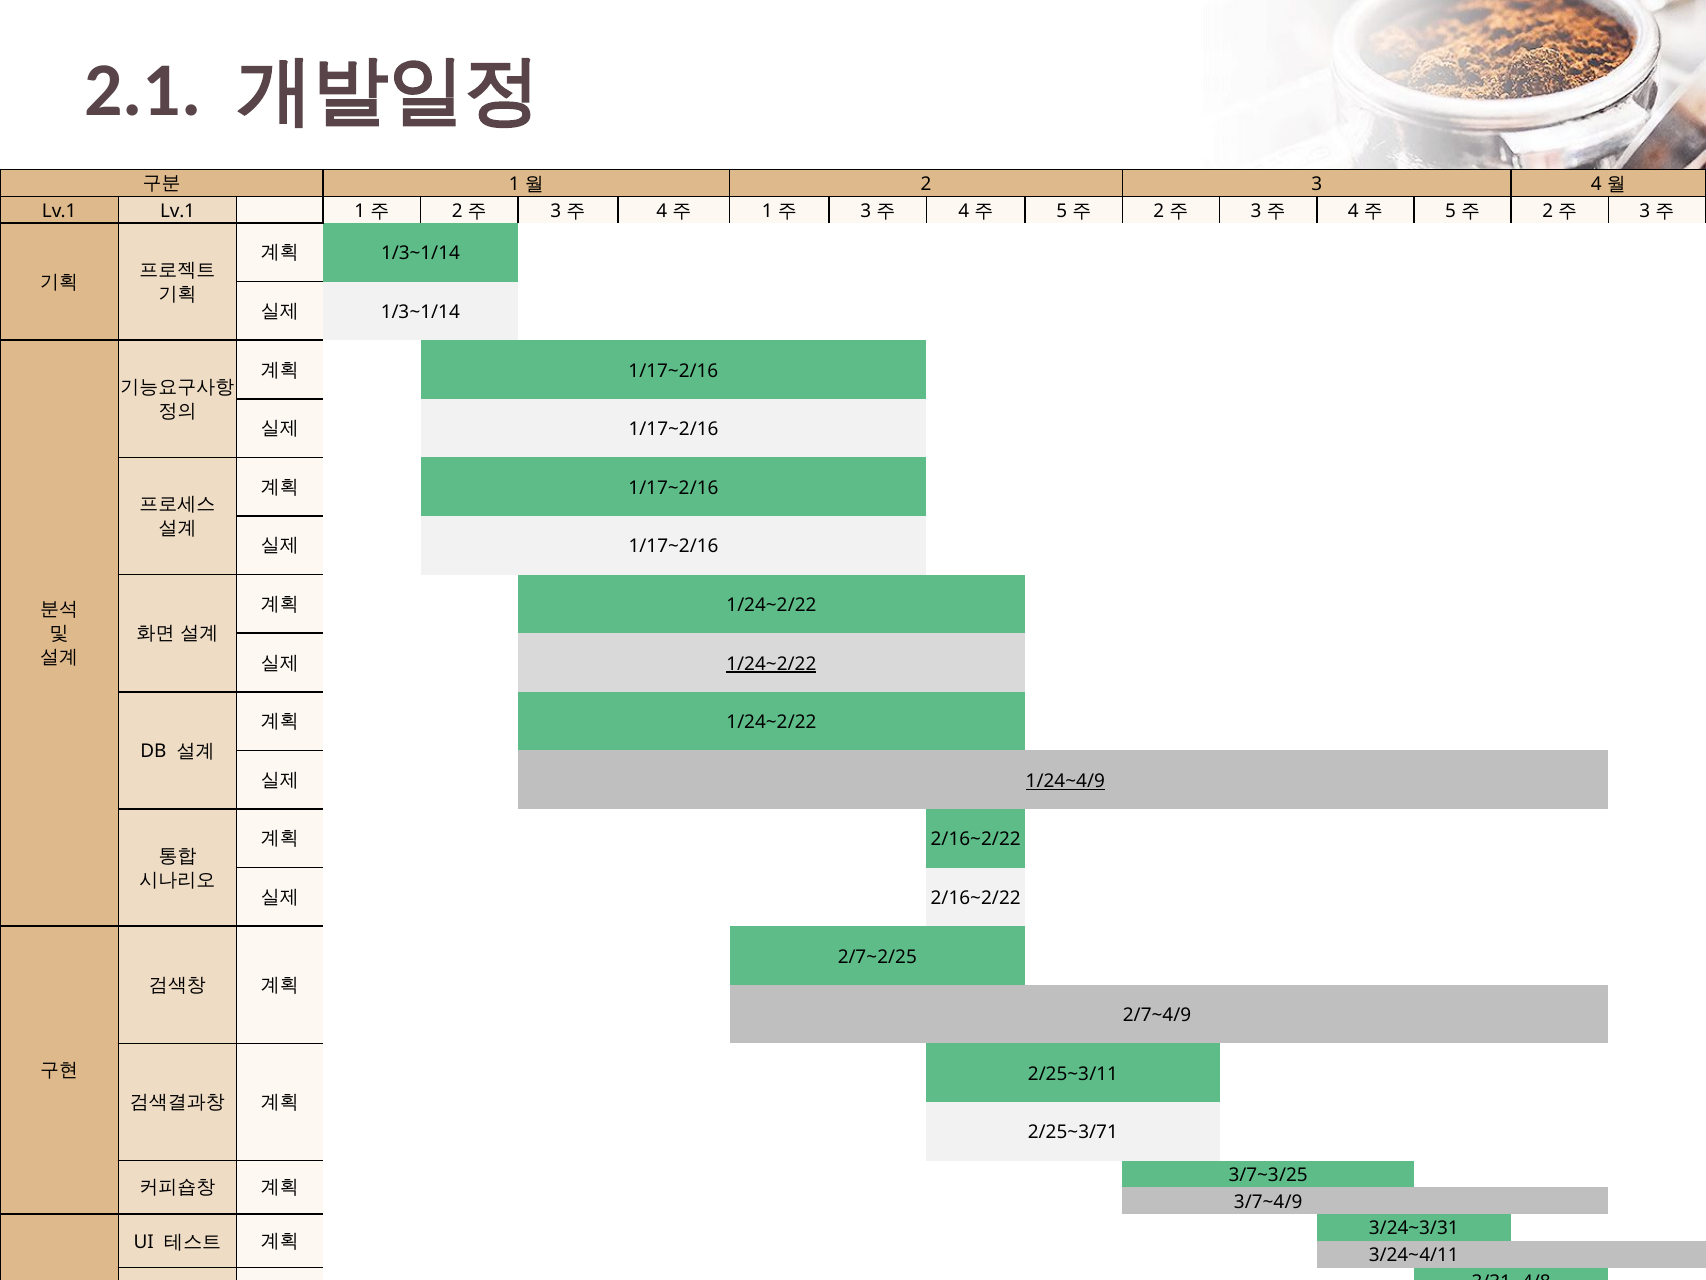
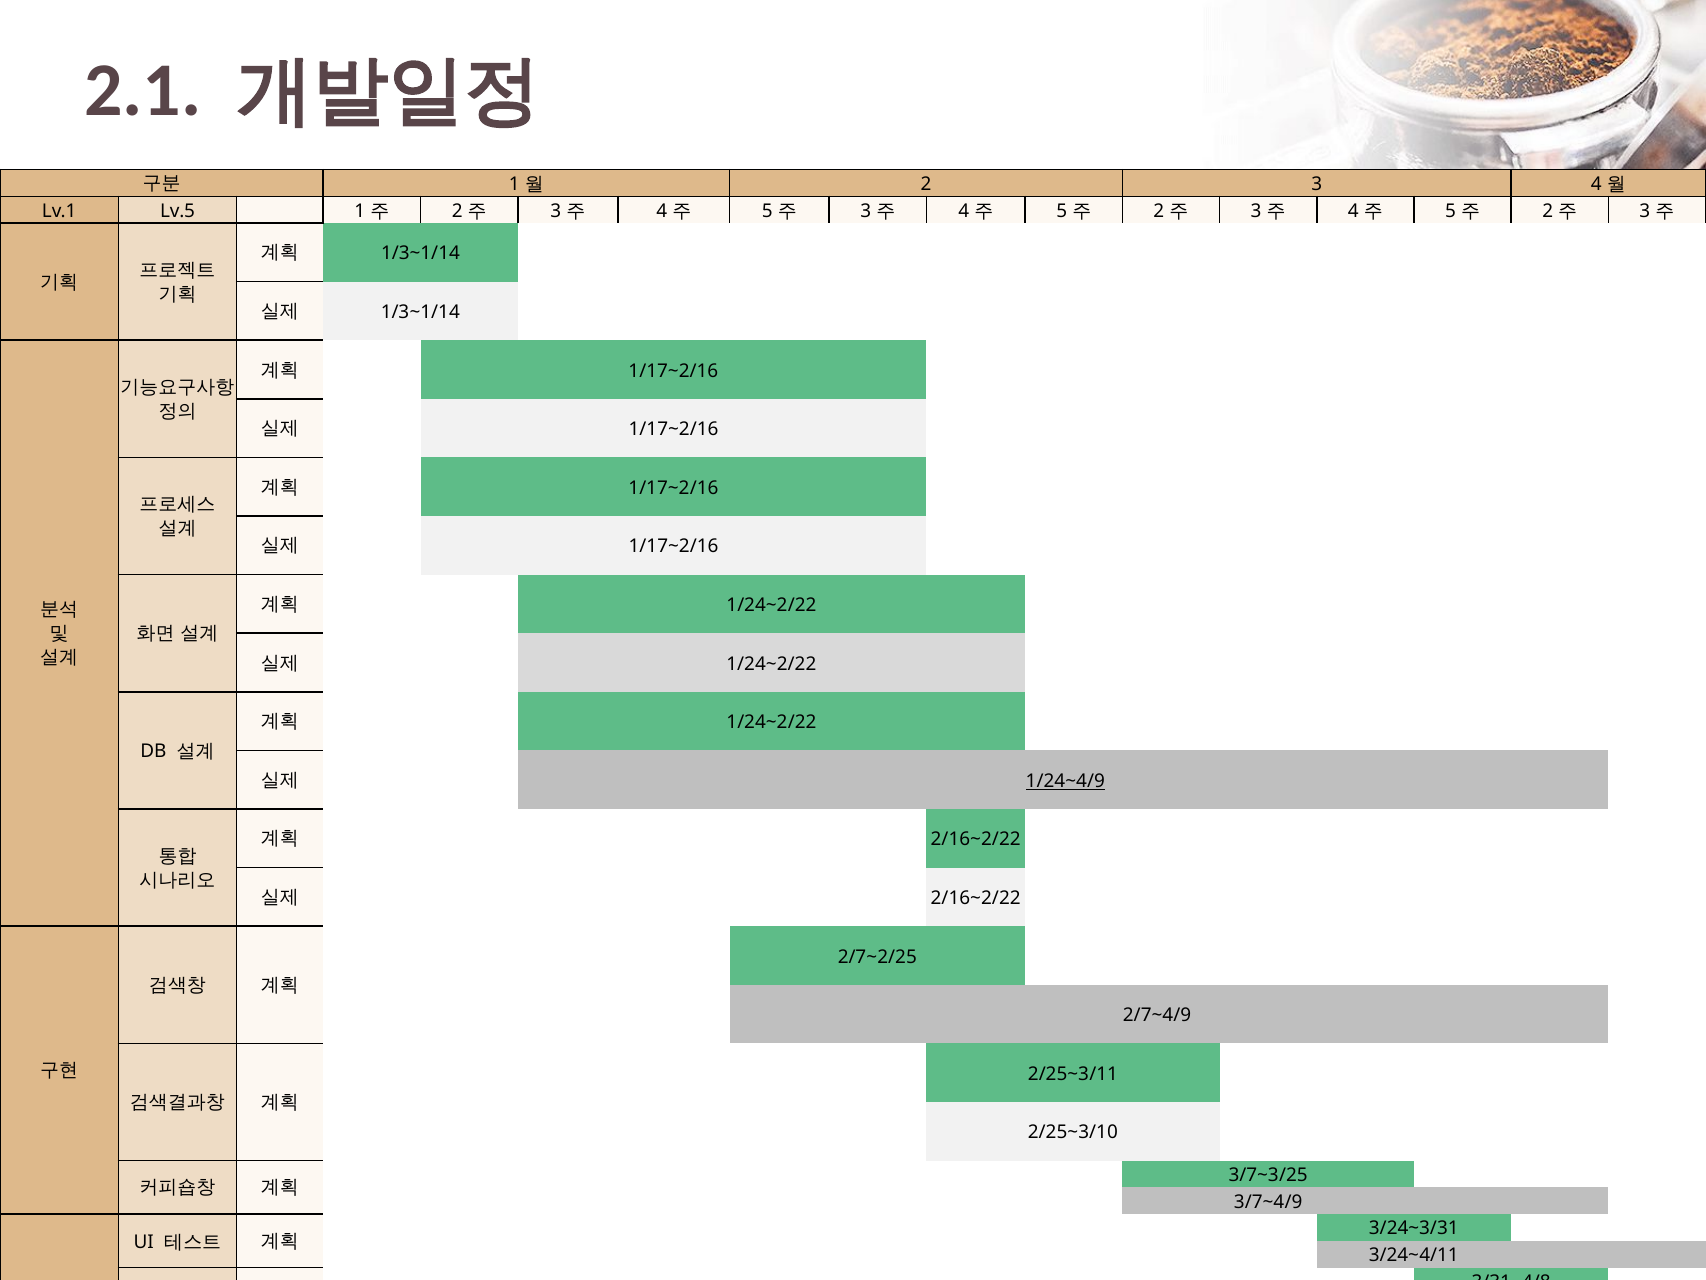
Lv.1 Lv.1: Lv.1 -> Lv.5 (178, 211)
1: 1 -> 5 (767, 211)
1/24~2/22 underline: present -> none (771, 664)
2/25~3/71: 2/25~3/71 -> 2/25~3/10 (1073, 1132)
